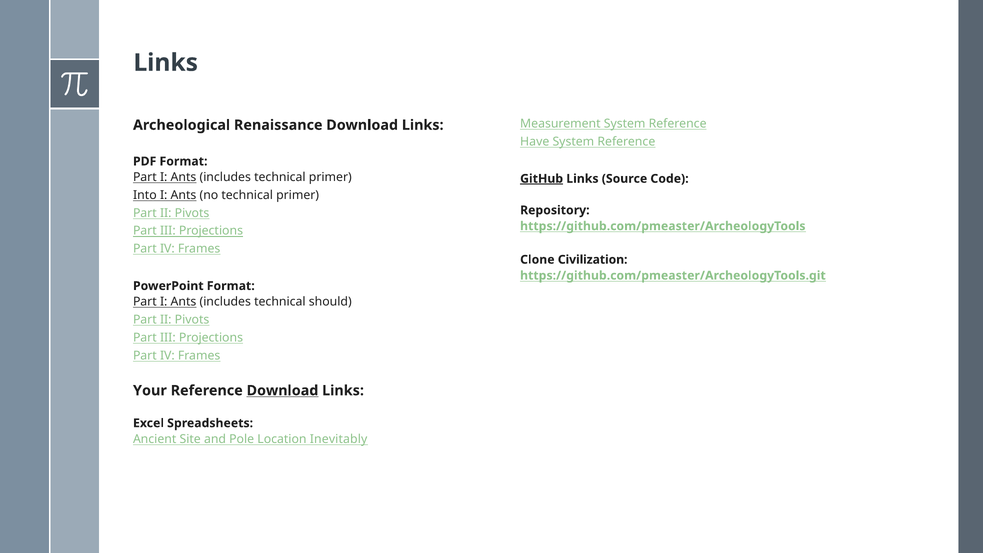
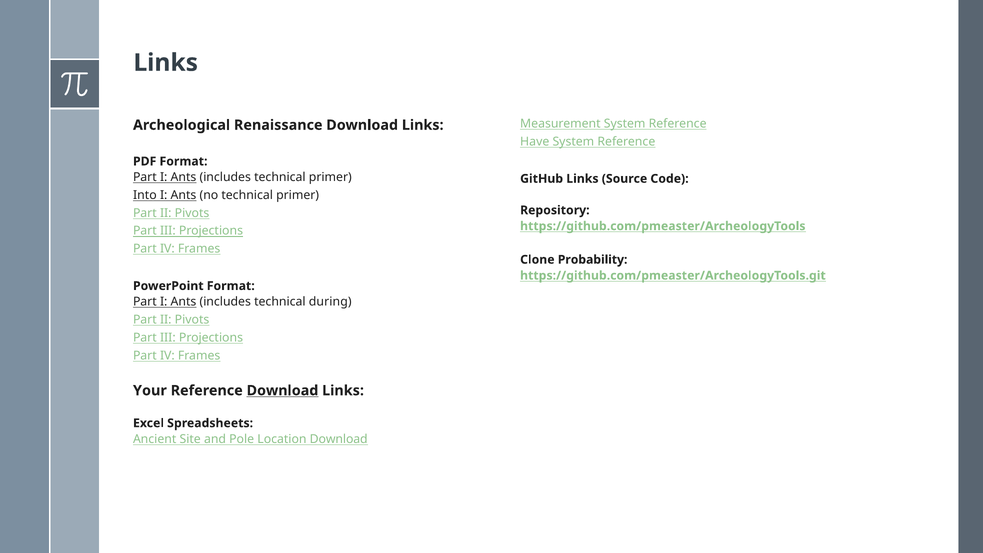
GitHub underline: present -> none (542, 179)
Civilization: Civilization -> Probability (593, 260)
should: should -> during (330, 302)
Location Inevitably: Inevitably -> Download (339, 439)
